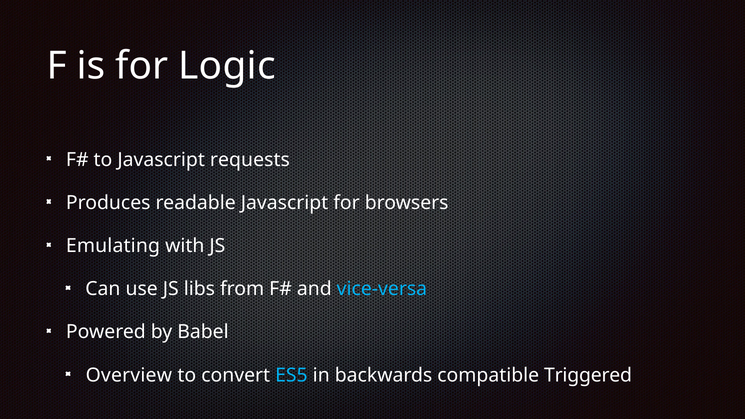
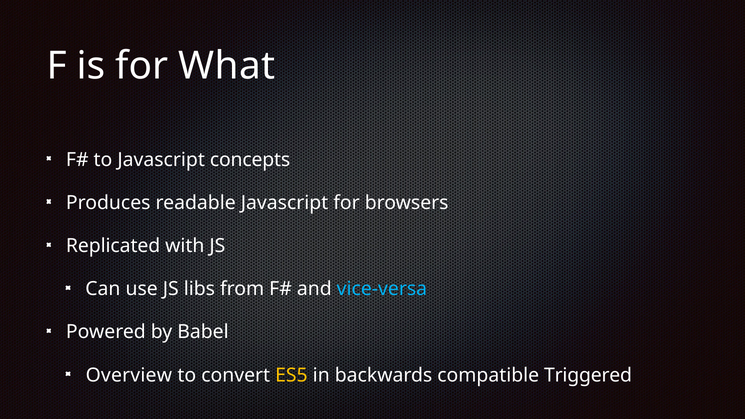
Logic: Logic -> What (227, 66)
requests: requests -> concepts (250, 160)
Emulating: Emulating -> Replicated (113, 246)
ES5 colour: light blue -> yellow (291, 375)
